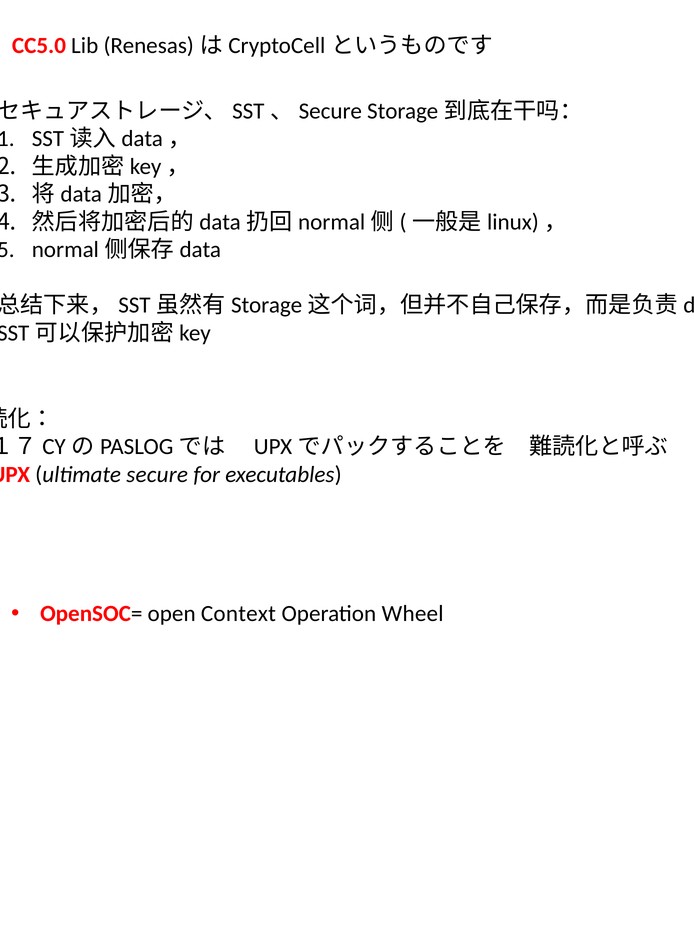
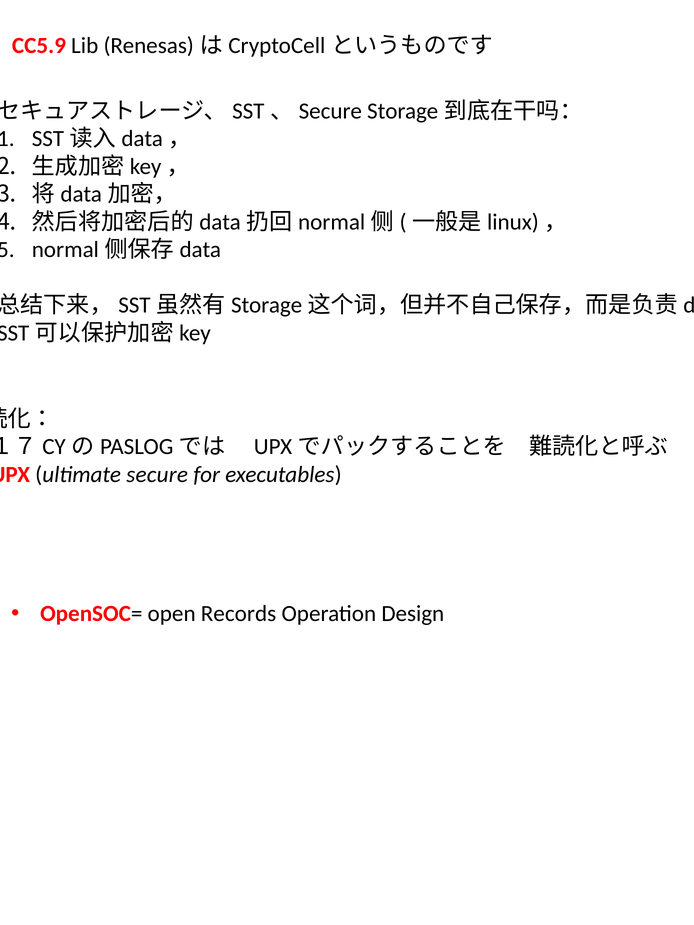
CC5.0: CC5.0 -> CC5.9 (39, 45)
Context: Context -> Records (239, 614)
Wheel: Wheel -> Design (413, 614)
